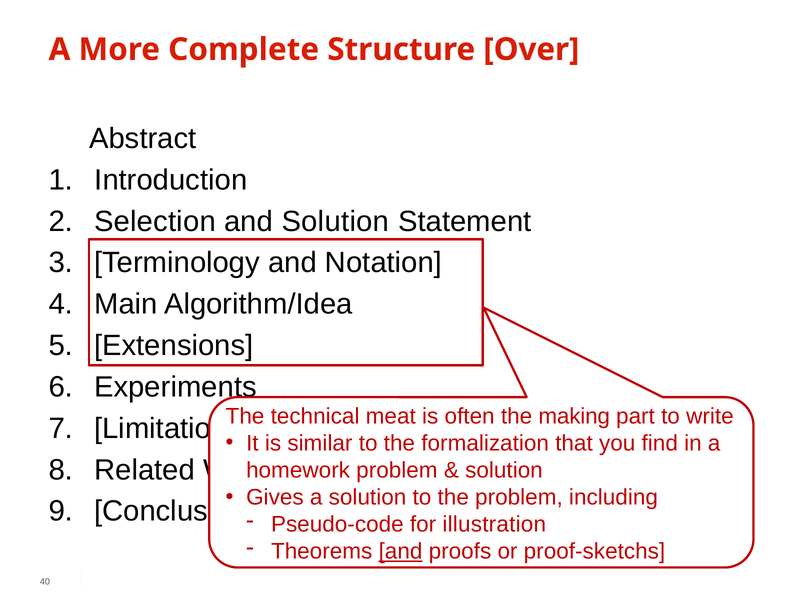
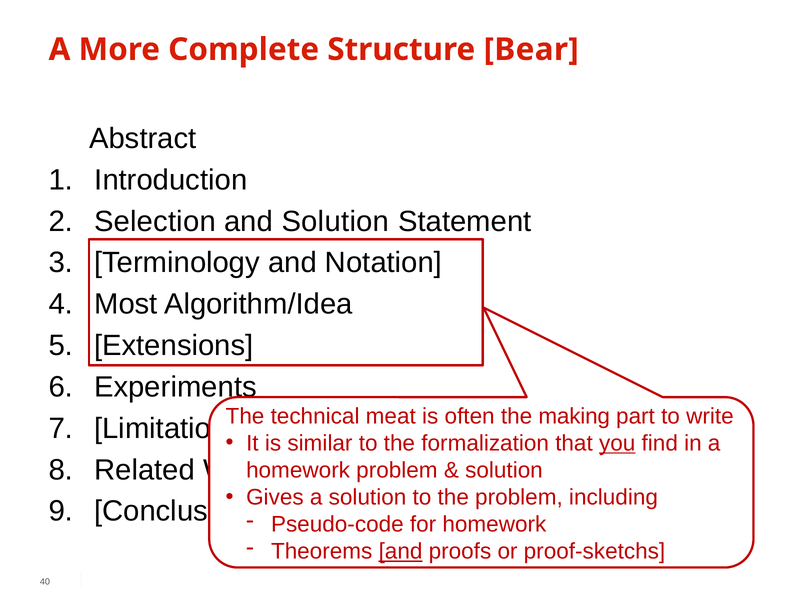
Over: Over -> Bear (531, 49)
Main: Main -> Most (126, 304)
you underline: none -> present (617, 443)
for illustration: illustration -> homework (494, 524)
